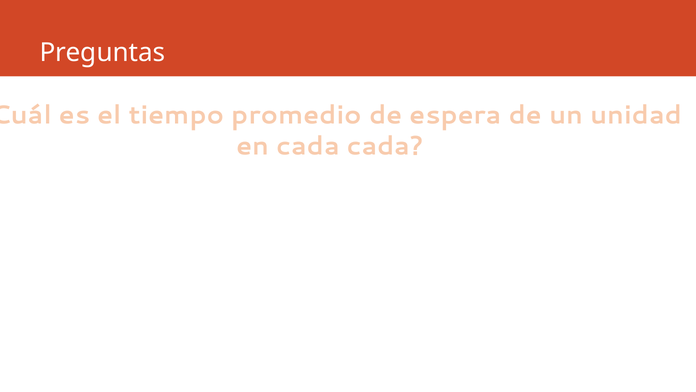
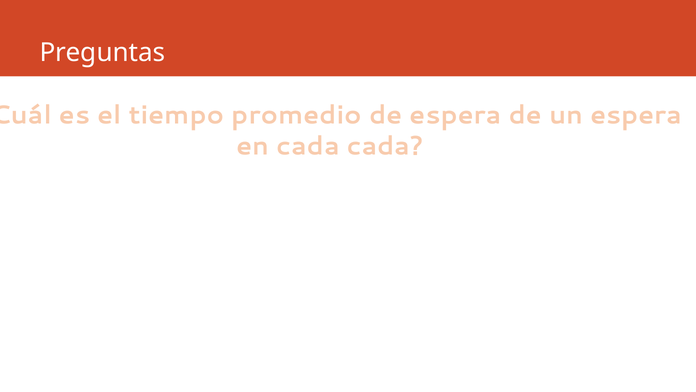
un unidad: unidad -> espera (636, 115)
